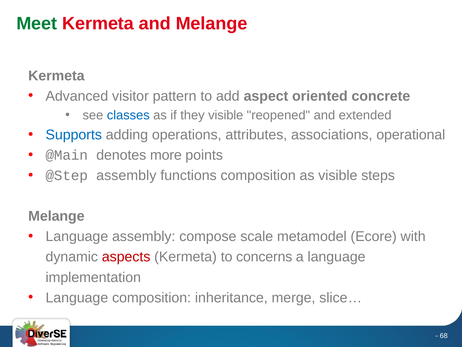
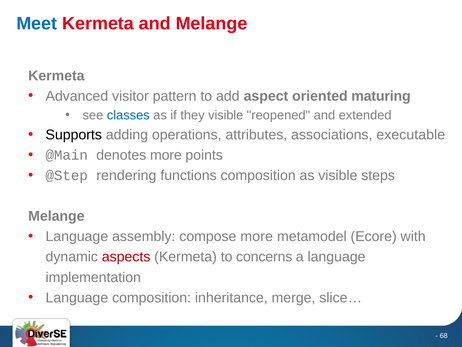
Meet colour: green -> blue (37, 23)
concrete: concrete -> maturing (381, 96)
Supports colour: blue -> black (74, 135)
operational: operational -> executable (411, 135)
@Step assembly: assembly -> rendering (126, 175)
compose scale: scale -> more (257, 236)
